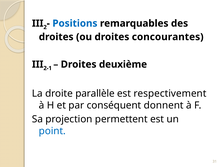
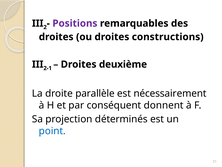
Positions colour: blue -> purple (75, 23)
concourantes: concourantes -> constructions (168, 37)
respectivement: respectivement -> nécessairement (170, 93)
permettent: permettent -> déterminés (121, 119)
